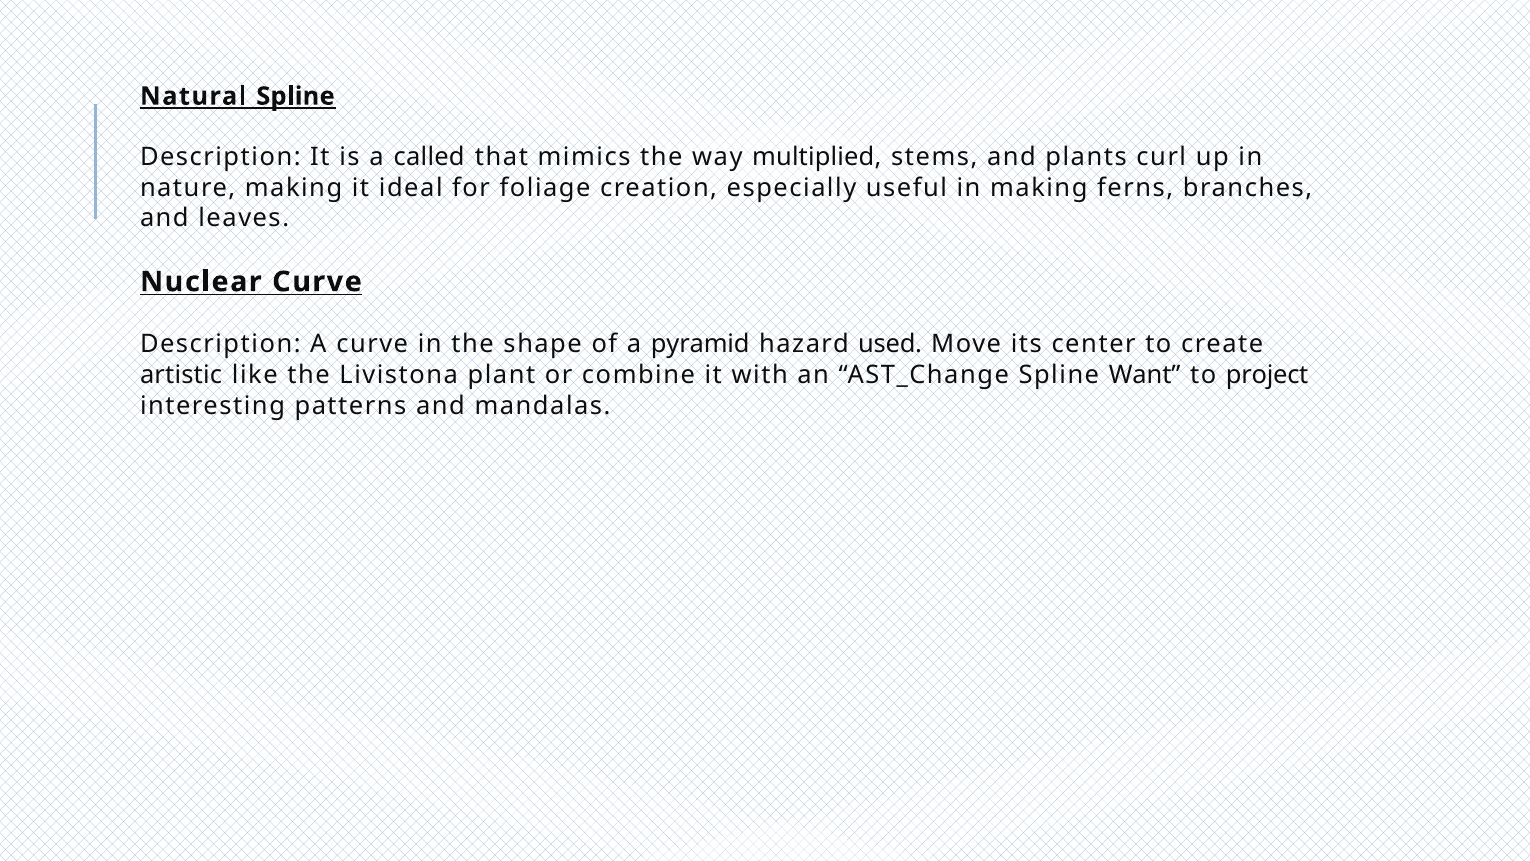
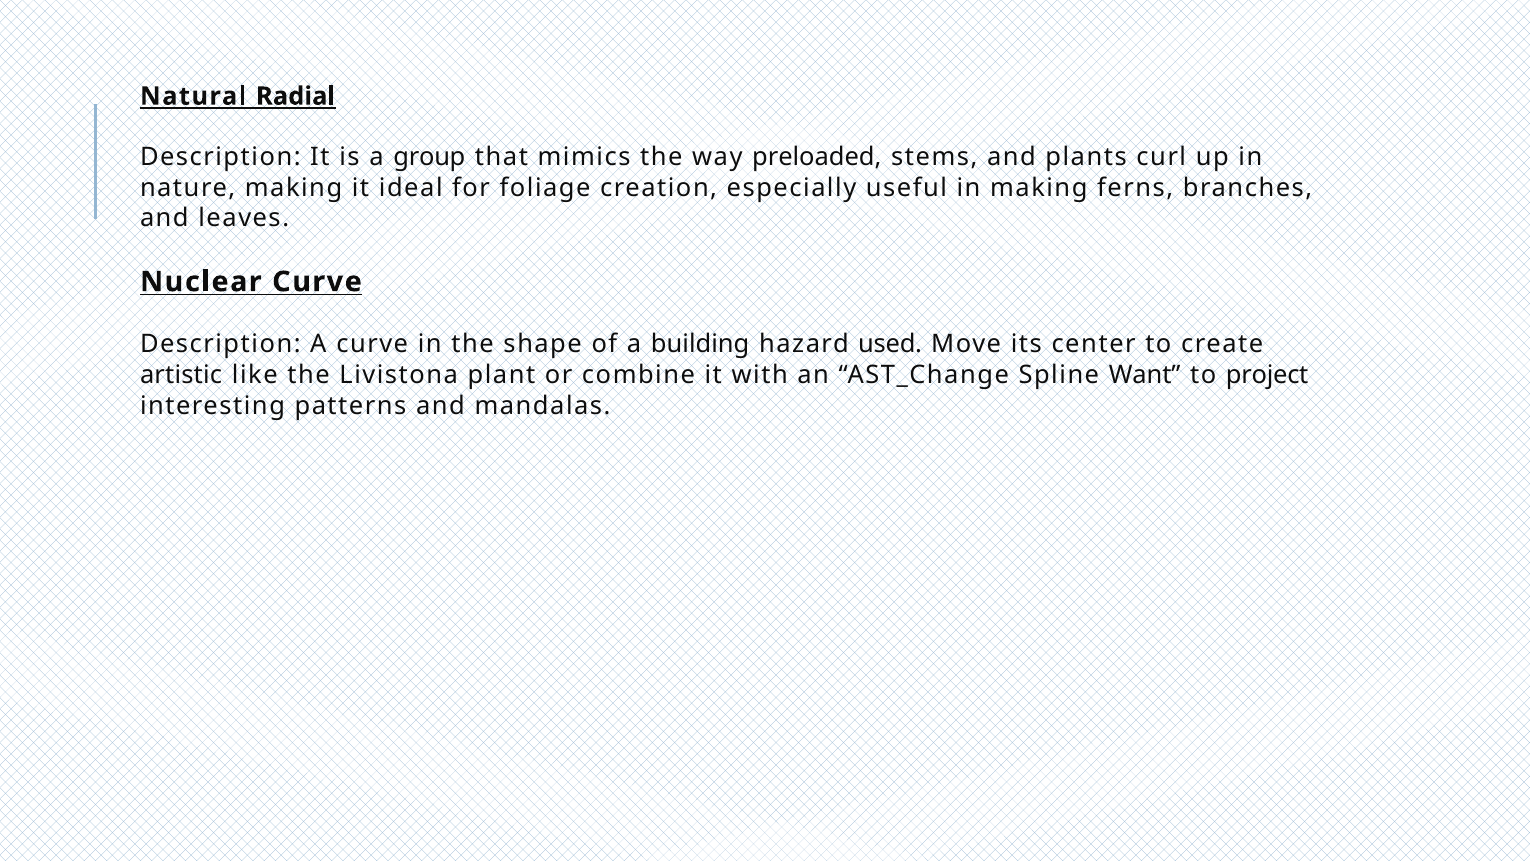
Natural Spline: Spline -> Radial (296, 96)
called: called -> group (429, 157)
multiplied: multiplied -> preloaded (817, 157)
pyramid: pyramid -> building (700, 344)
